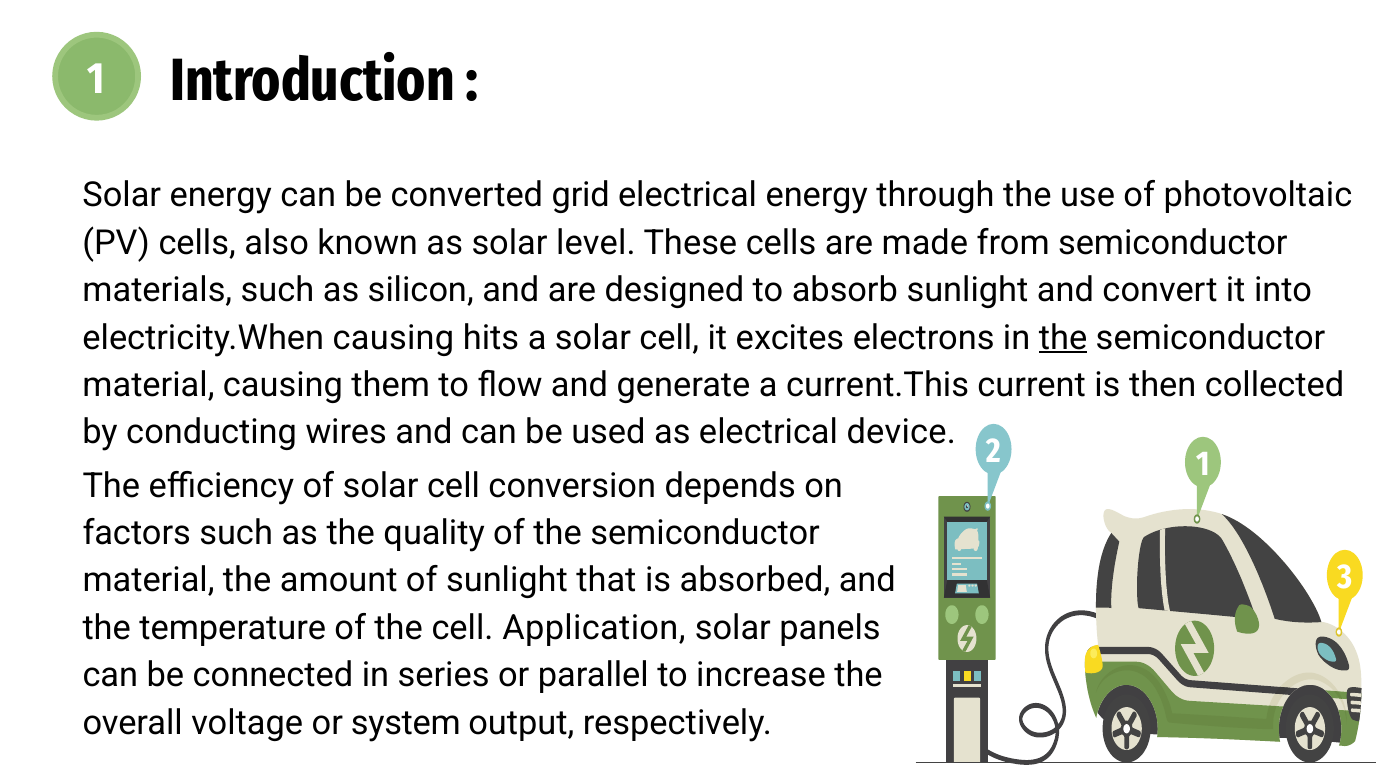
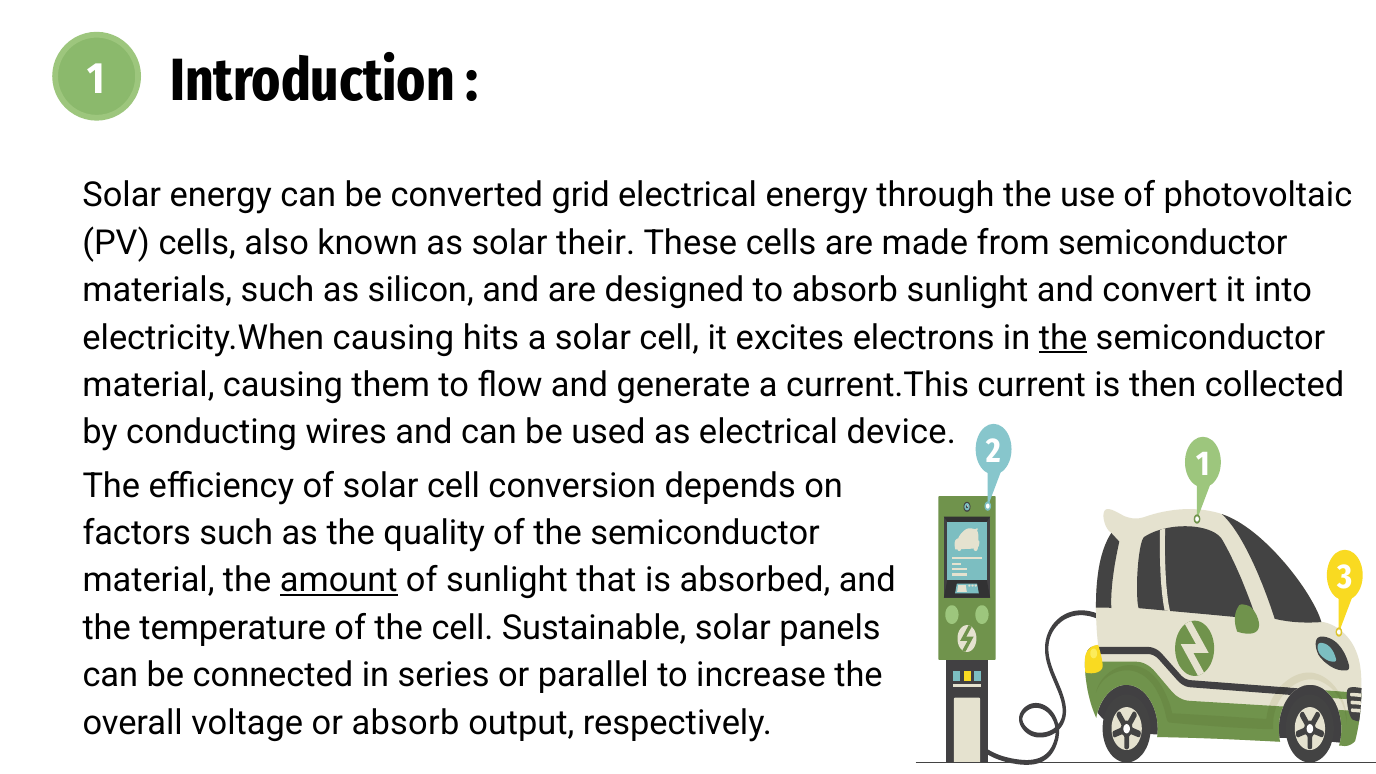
level: level -> their (596, 243)
amount underline: none -> present (339, 581)
Application: Application -> Sustainable (594, 628)
or system: system -> absorb (405, 723)
